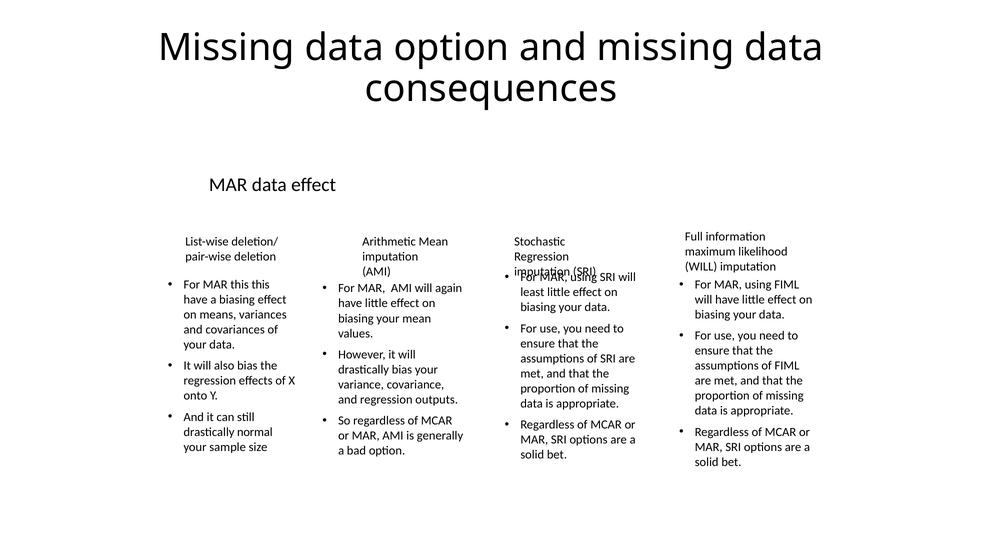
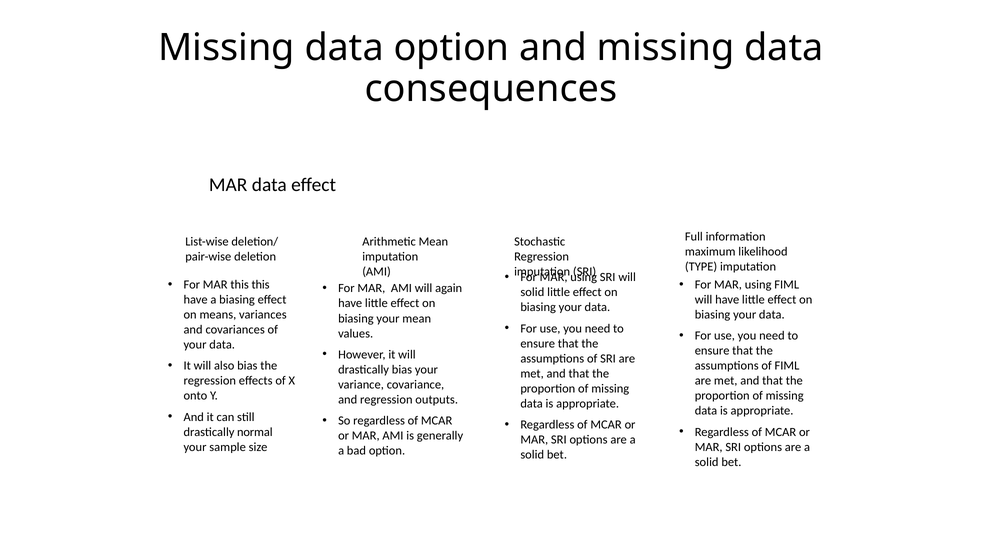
WILL: WILL -> TYPE (701, 267)
least: least -> solid (532, 292)
